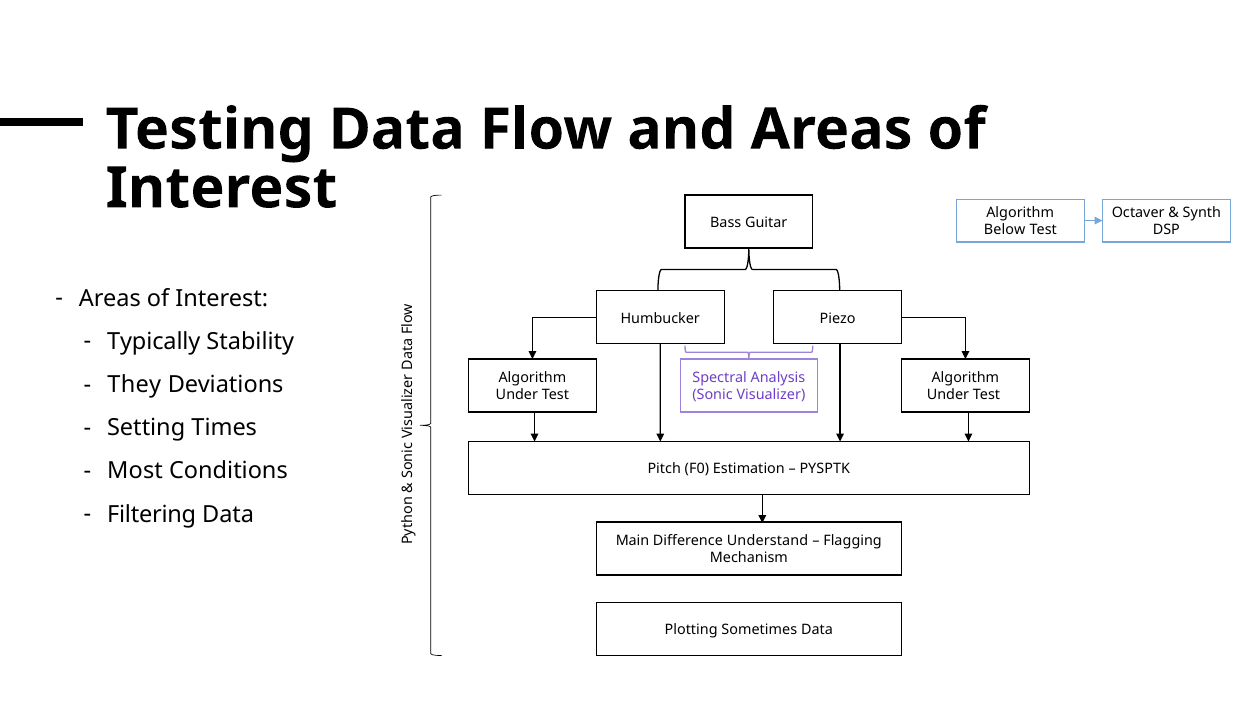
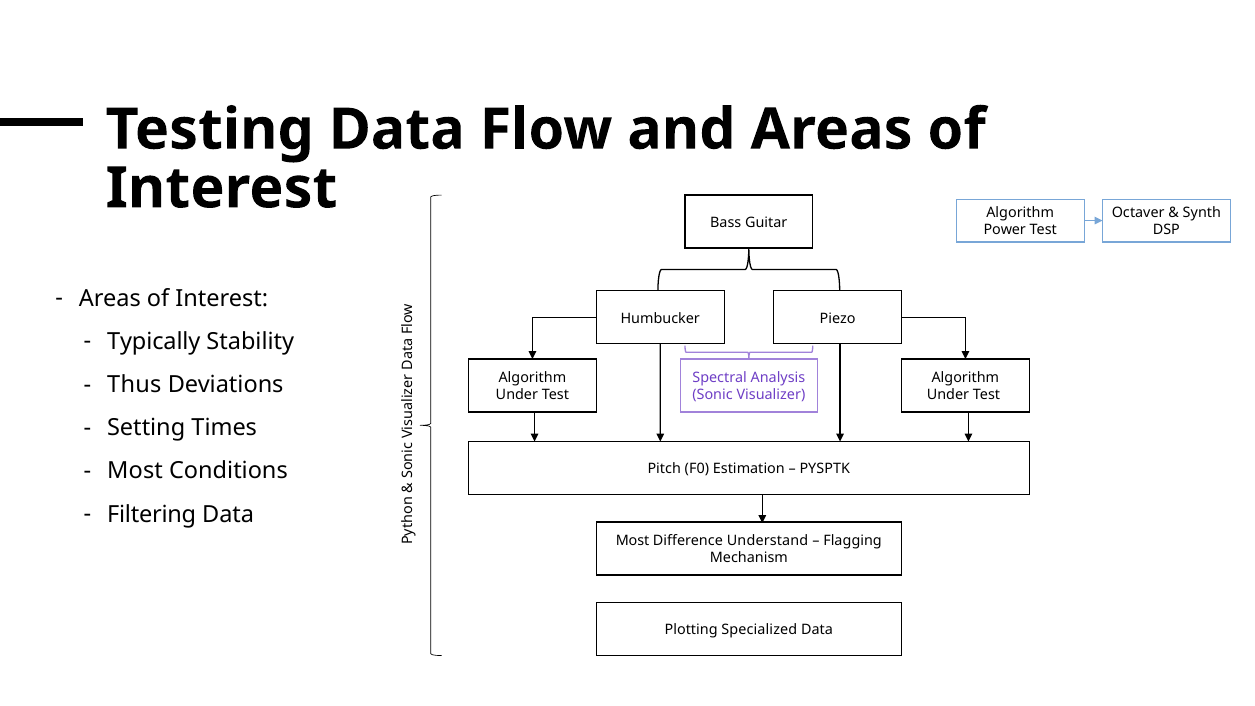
Below: Below -> Power (1005, 230)
They: They -> Thus (134, 385)
Main: Main -> Most (632, 541)
Sometimes: Sometimes -> Specialized (759, 630)
